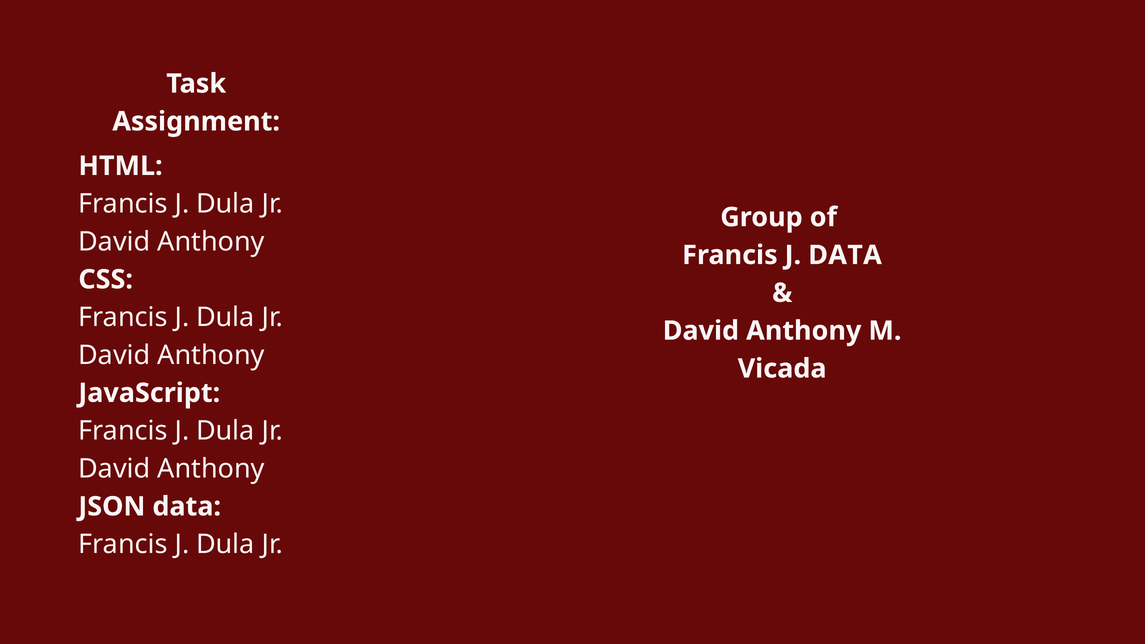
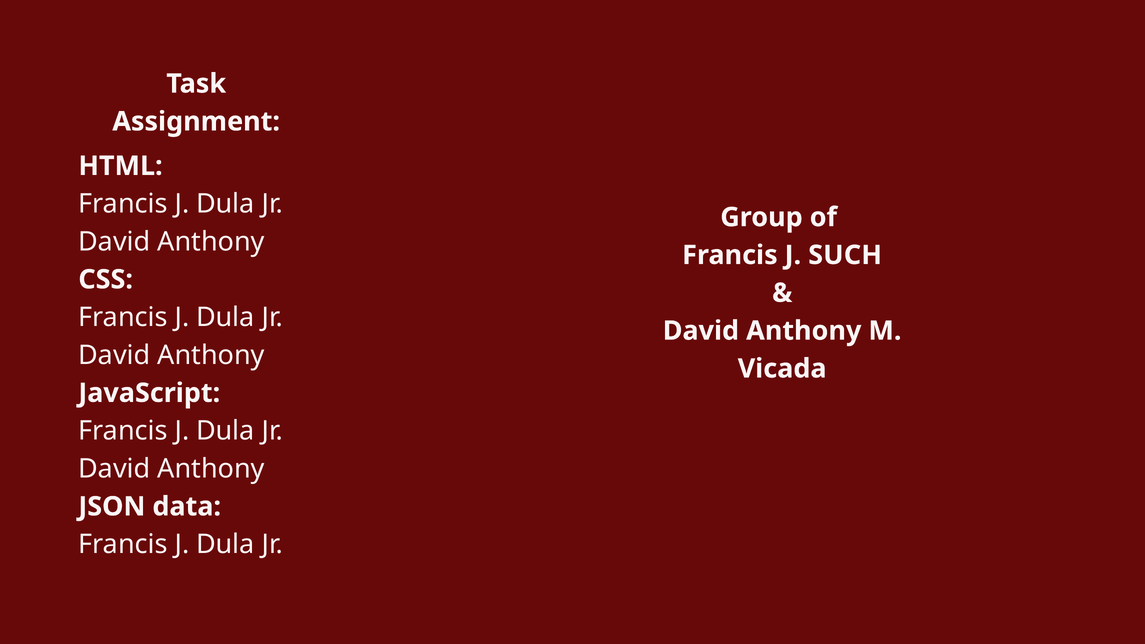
J DATA: DATA -> SUCH (845, 255)
